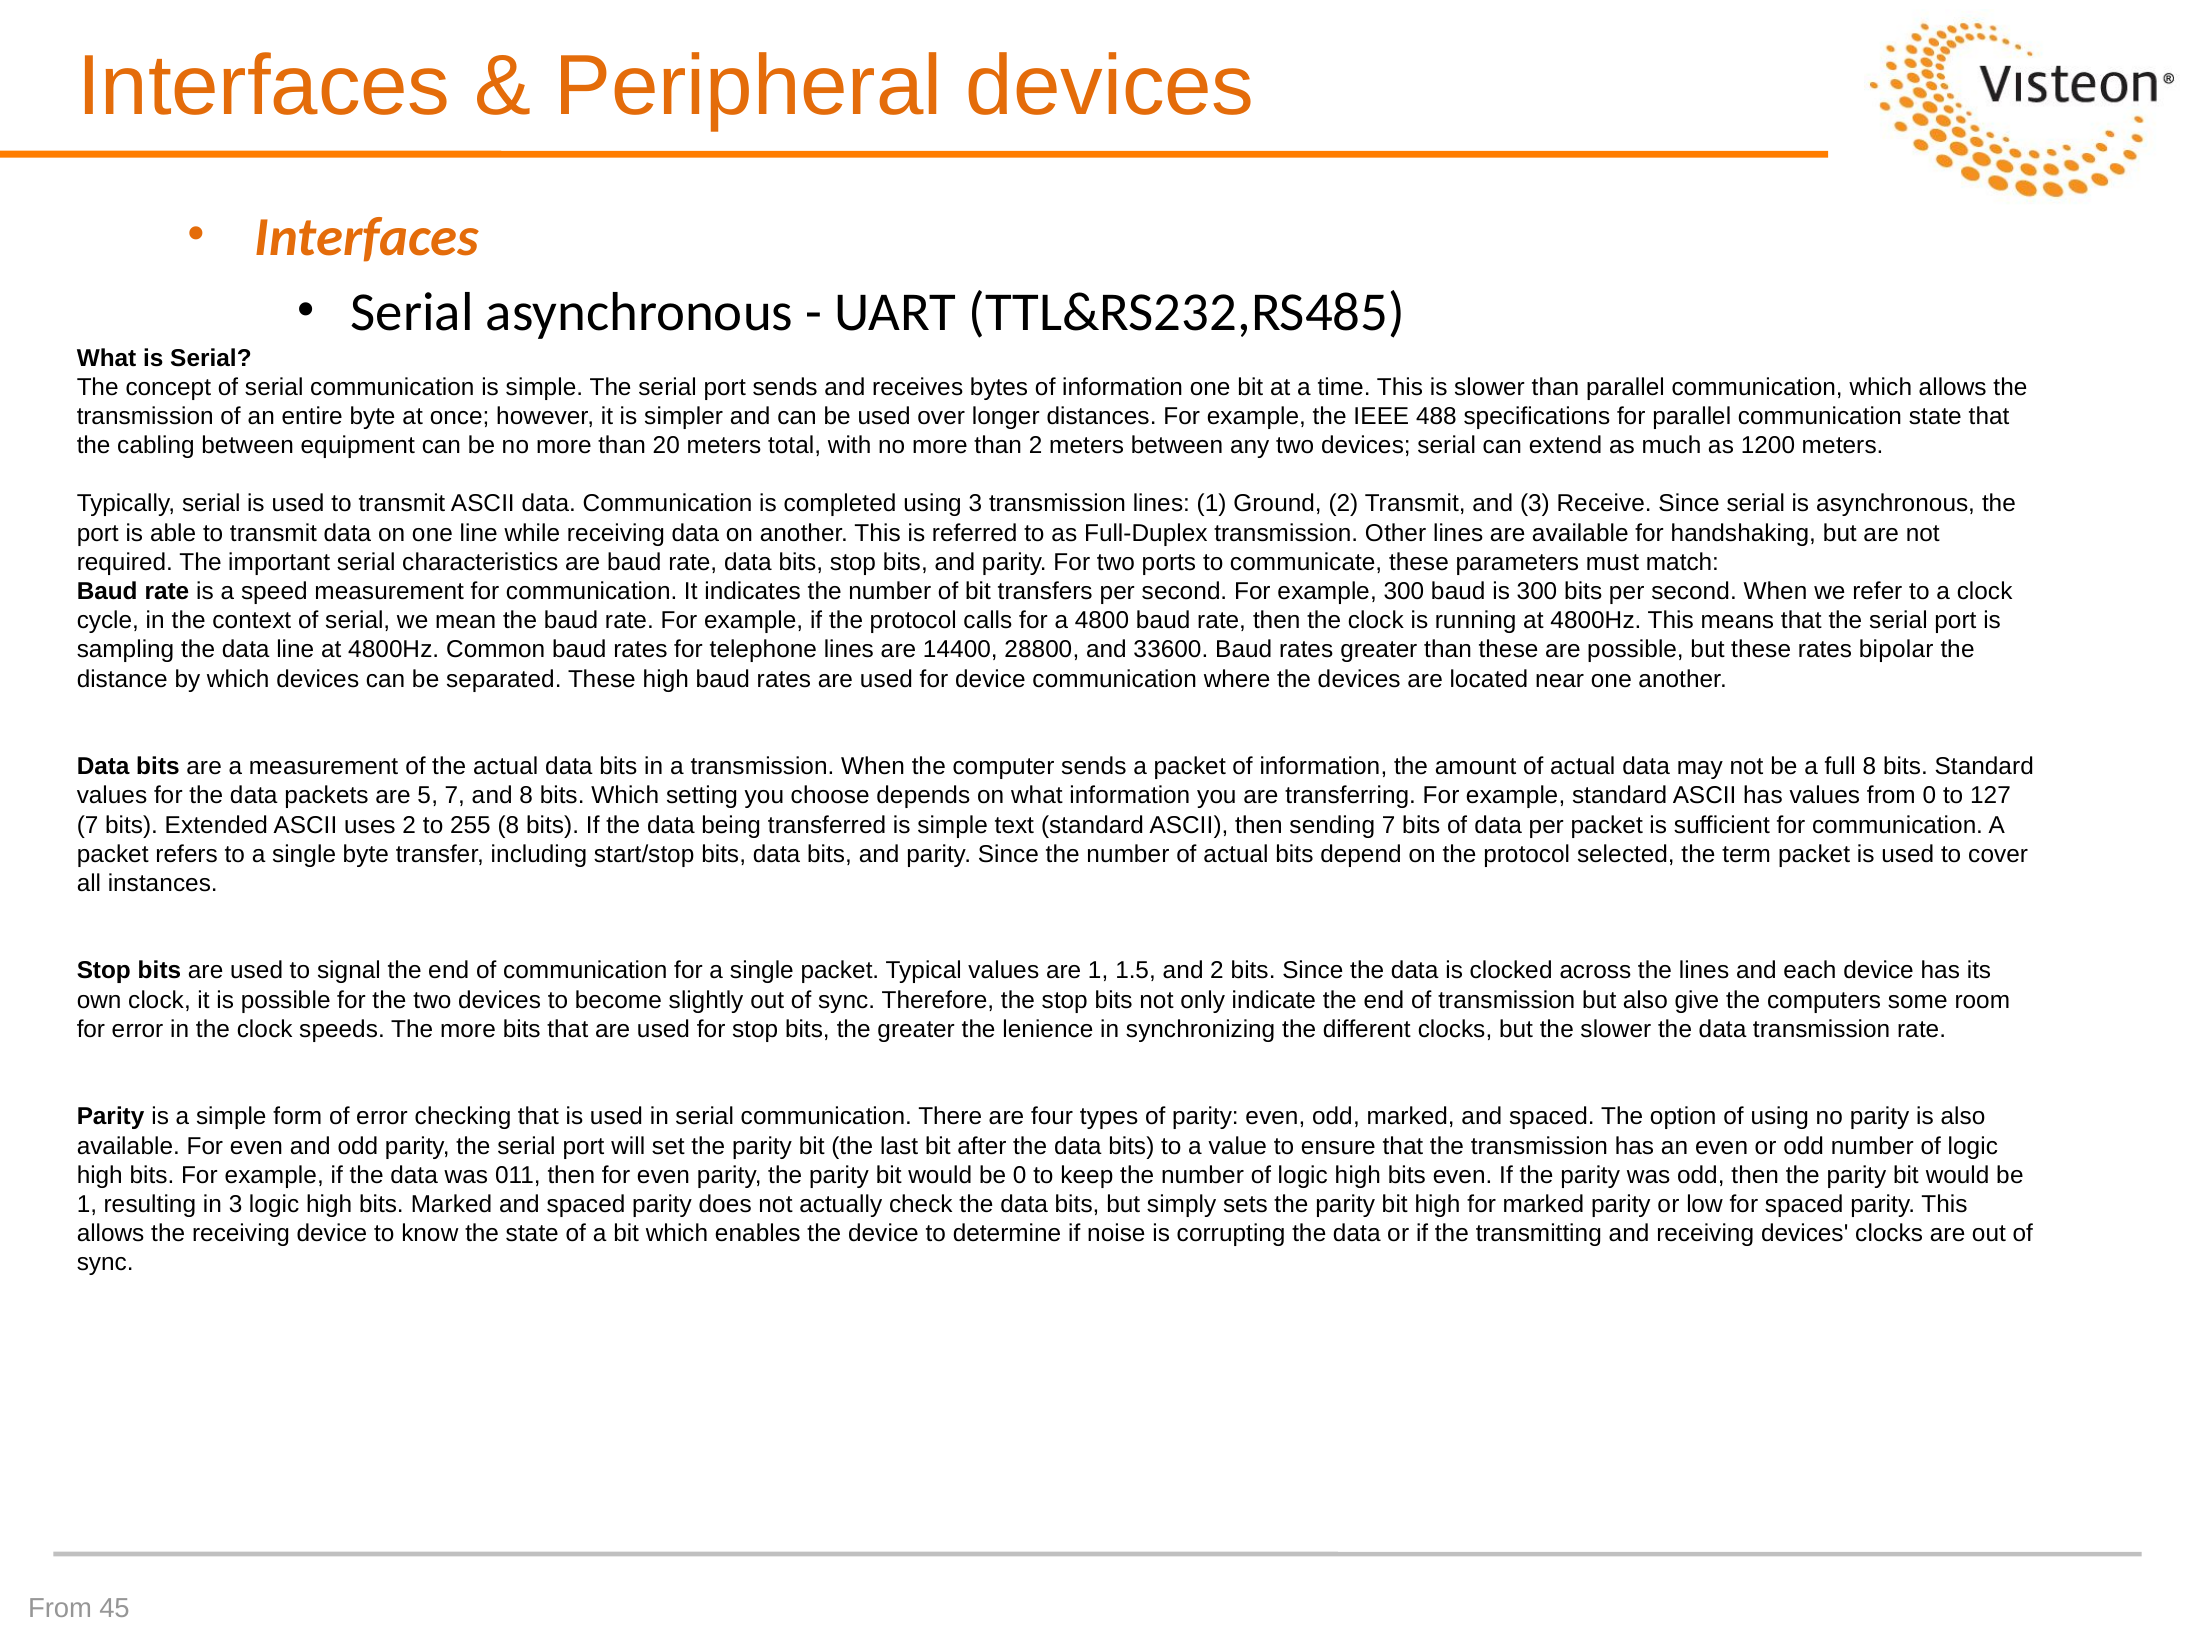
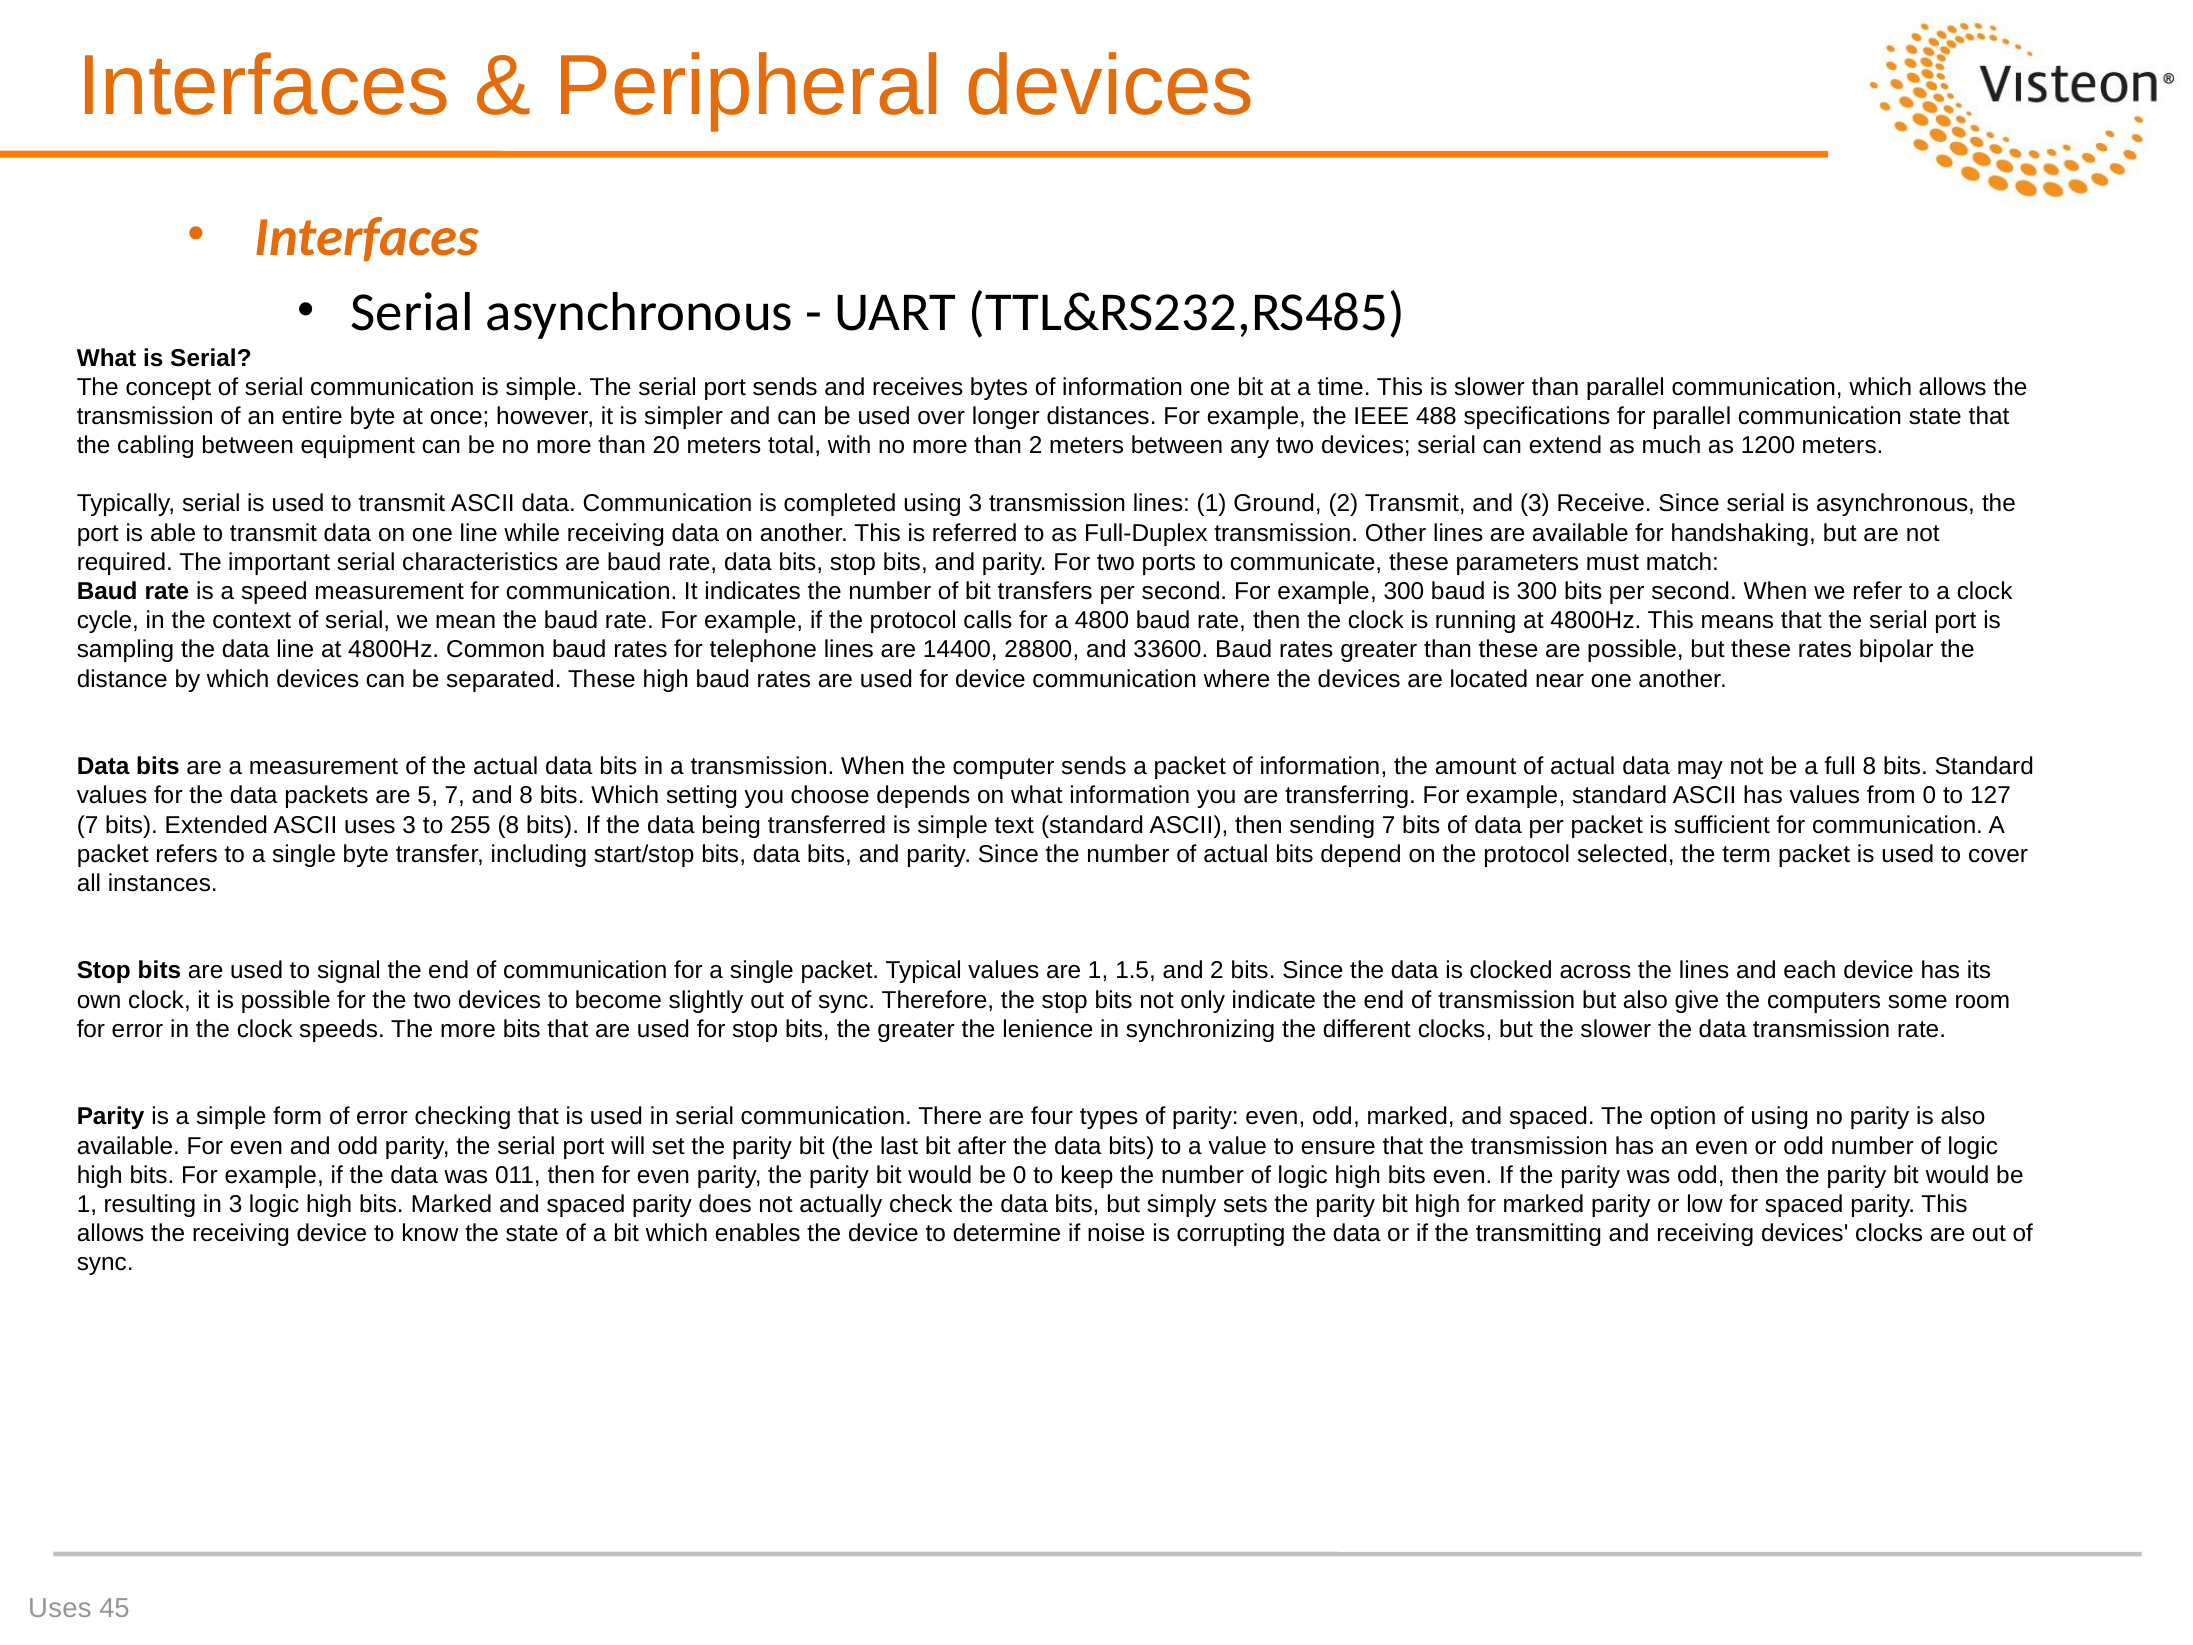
uses 2: 2 -> 3 (409, 825)
From: From -> Uses (60, 1608)
